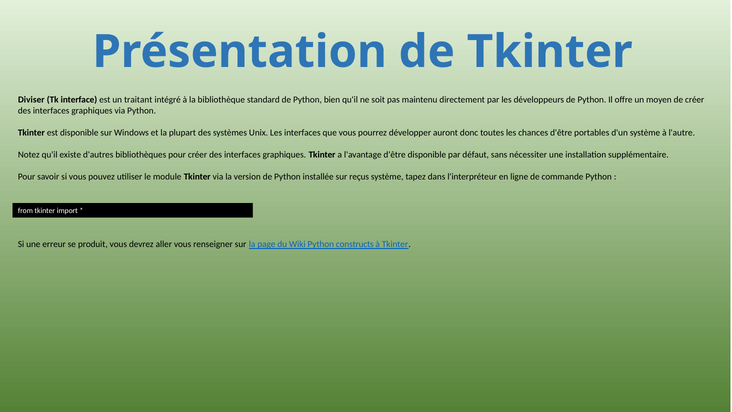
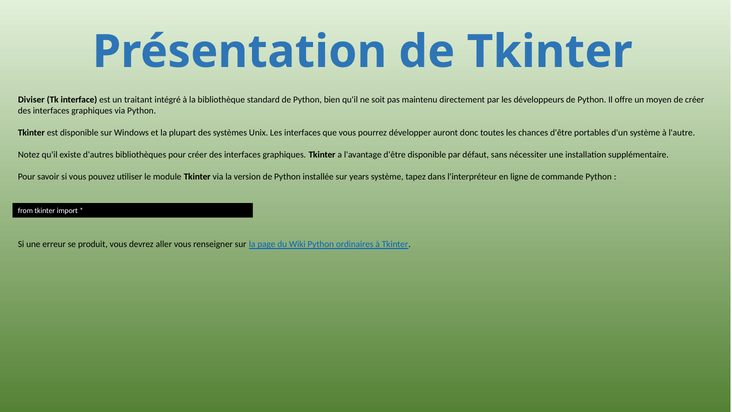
reçus: reçus -> years (359, 177)
constructs: constructs -> ordinaires (355, 244)
